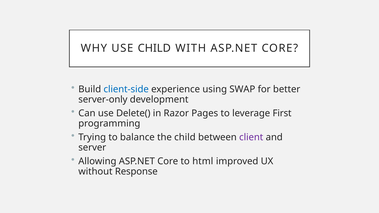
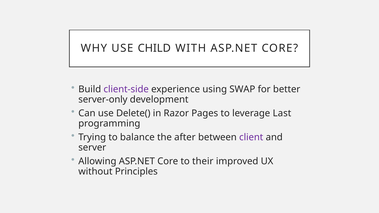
client-side colour: blue -> purple (126, 89)
First: First -> Last (282, 113)
the child: child -> after (185, 137)
html: html -> their (203, 161)
Response: Response -> Principles (136, 172)
